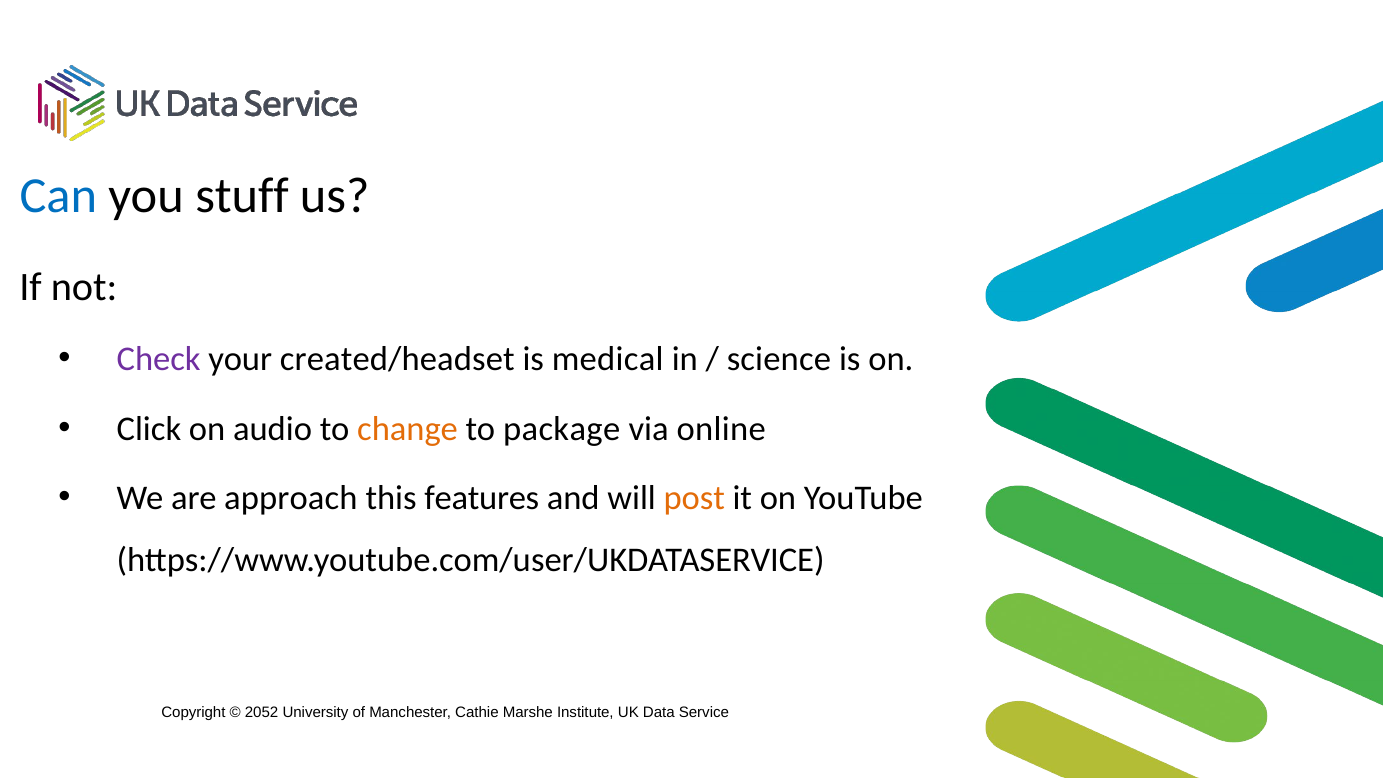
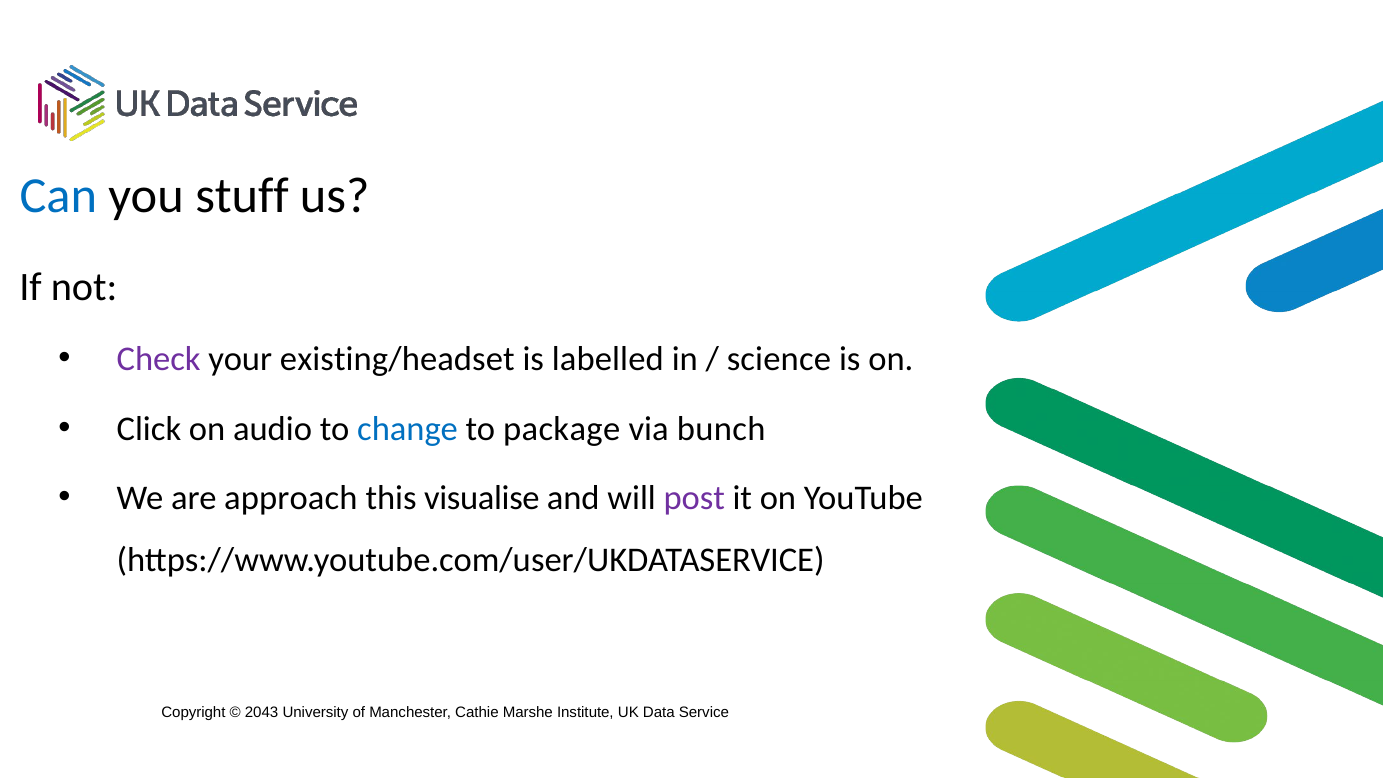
created/headset: created/headset -> existing/headset (397, 359)
medical: medical -> labelled (608, 359)
change colour: orange -> blue (408, 429)
online: online -> bunch (721, 429)
features: features -> visualise (482, 498)
post colour: orange -> purple (694, 498)
2052: 2052 -> 2043 (262, 712)
